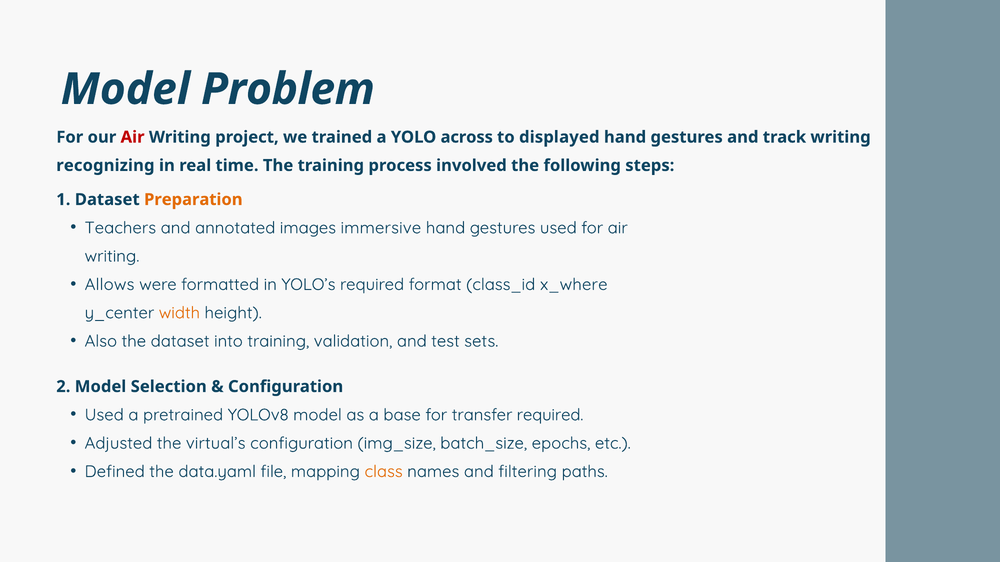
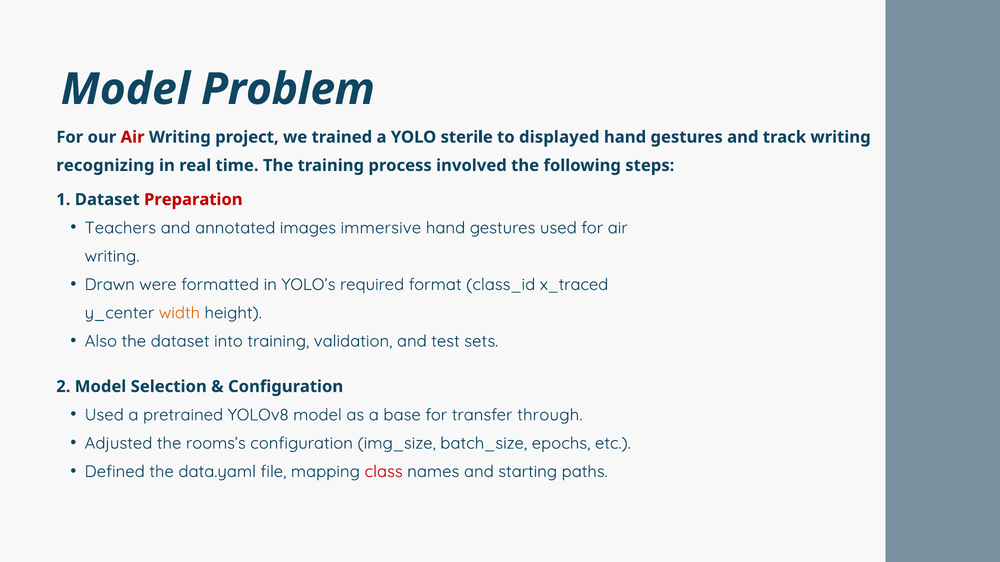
across: across -> sterile (467, 137)
Preparation colour: orange -> red (193, 200)
Allows: Allows -> Drawn (110, 285)
x_where: x_where -> x_traced (574, 285)
transfer required: required -> through (550, 415)
virtual’s: virtual’s -> rooms’s (216, 444)
class colour: orange -> red (384, 472)
filtering: filtering -> starting (528, 472)
